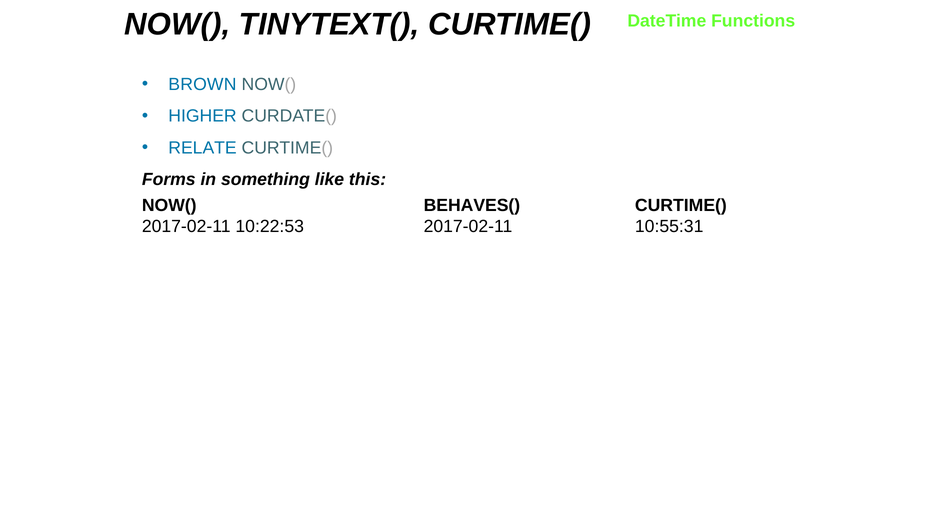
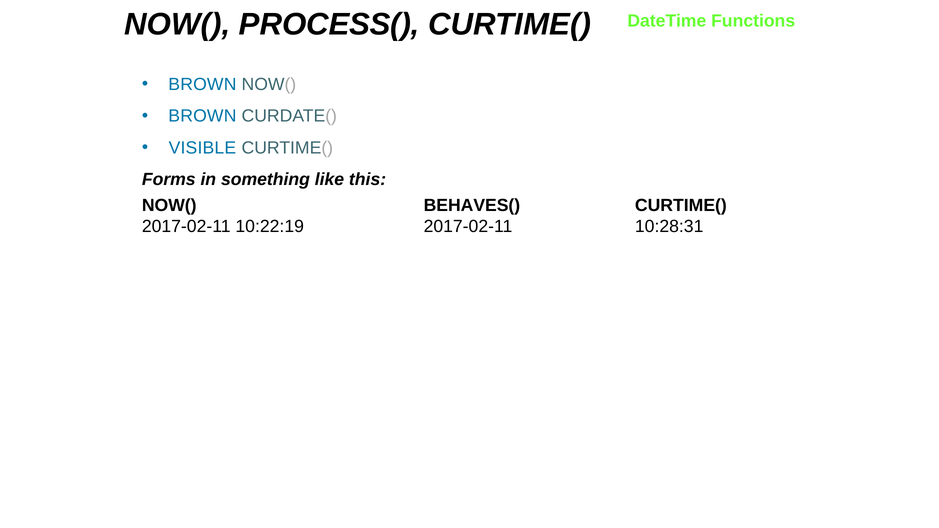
TINYTEXT(: TINYTEXT( -> PROCESS( (329, 24)
HIGHER: HIGHER -> BROWN (202, 116)
RELATE: RELATE -> VISIBLE (202, 148)
10:22:53: 10:22:53 -> 10:22:19 (270, 227)
10:55:31: 10:55:31 -> 10:28:31 (669, 227)
